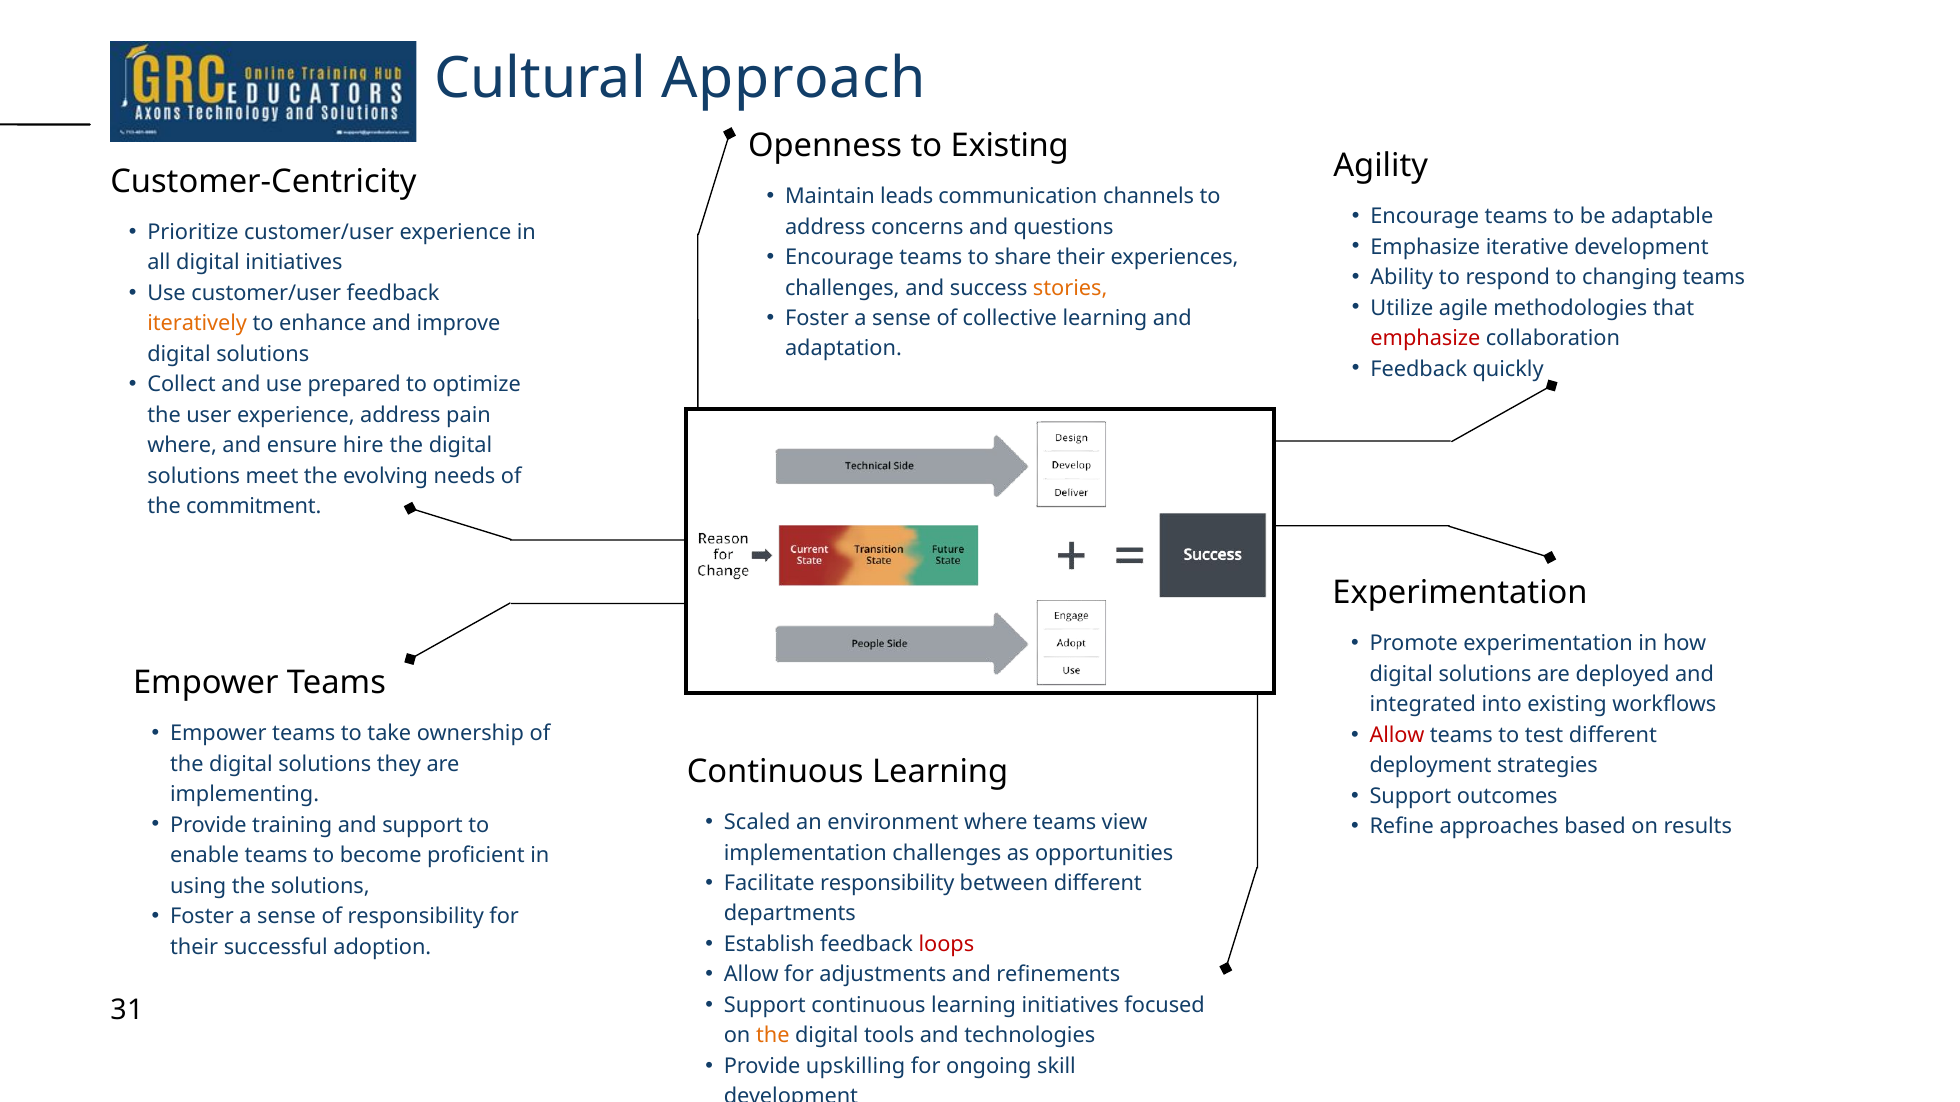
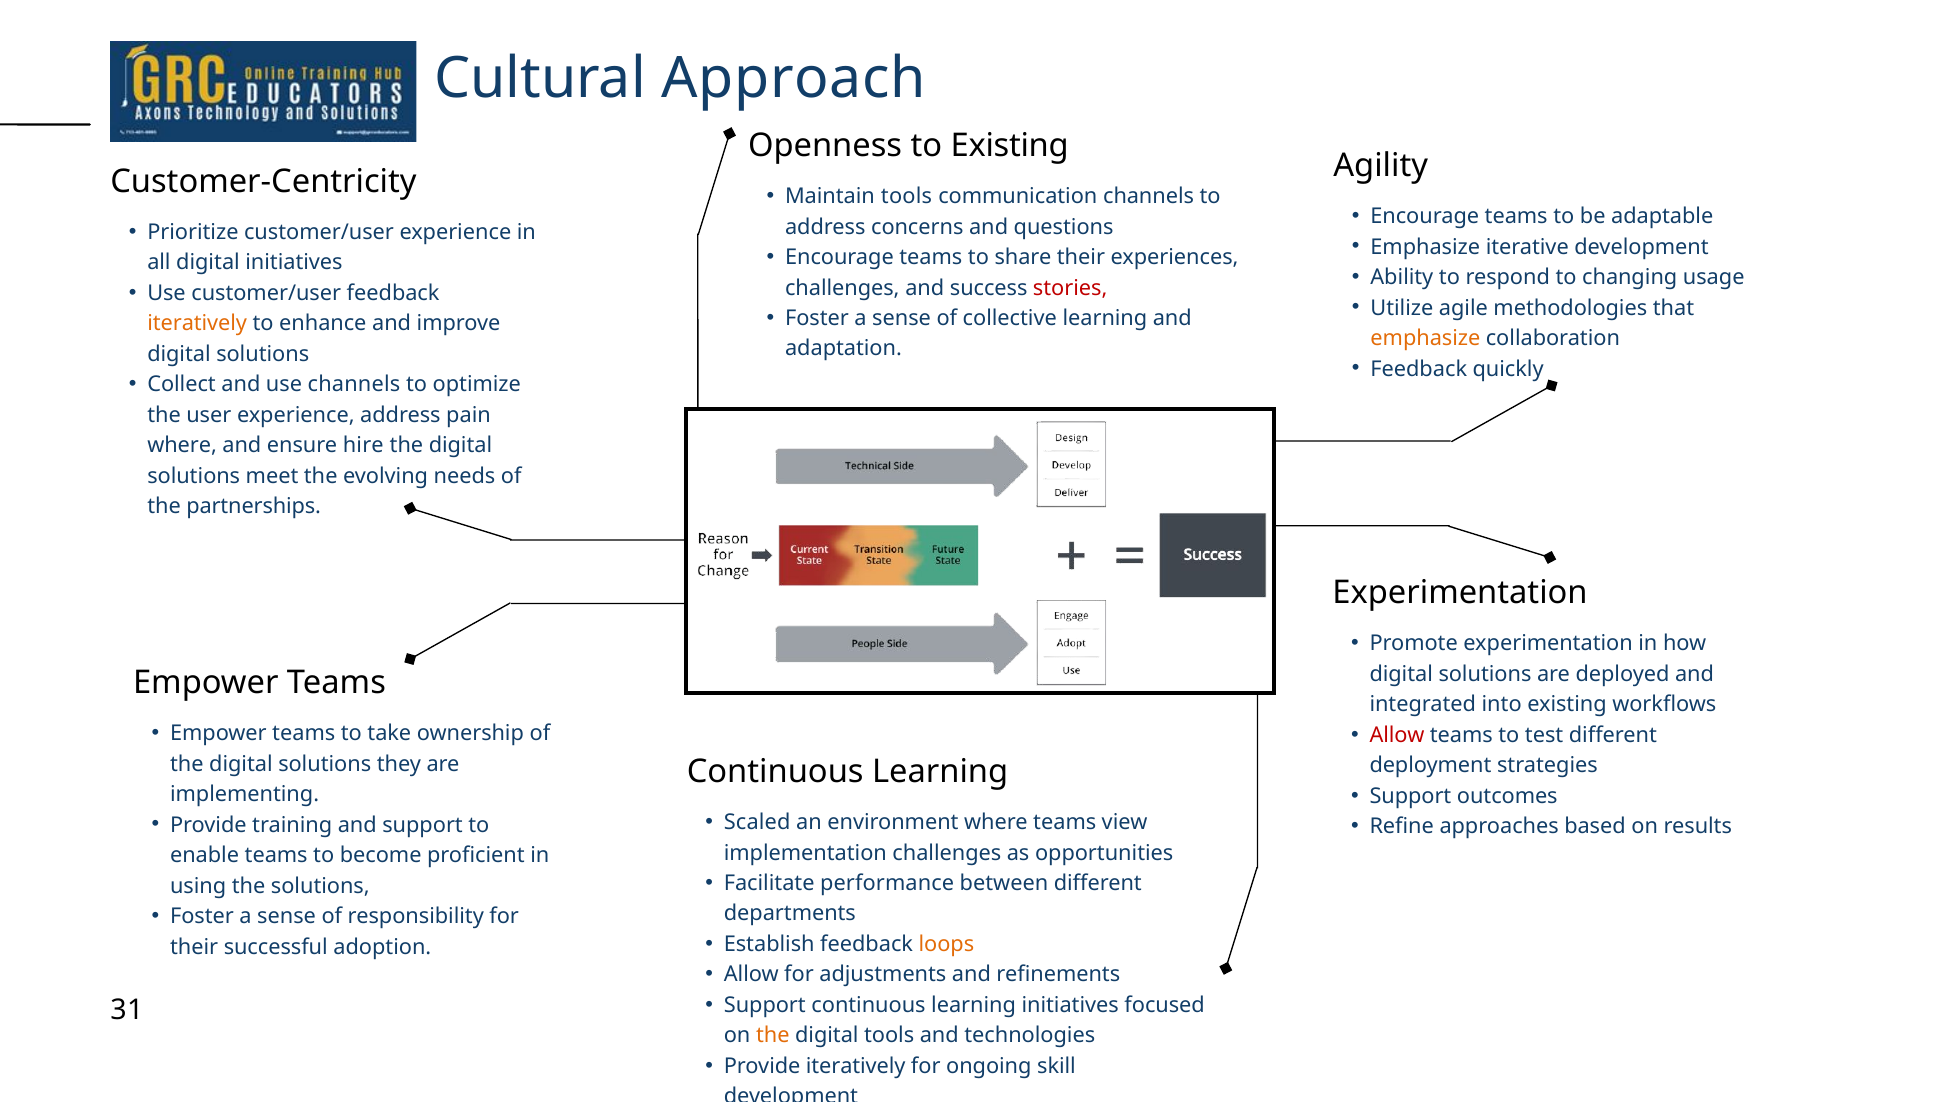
Maintain leads: leads -> tools (907, 197)
changing teams: teams -> usage (1714, 278)
stories colour: orange -> red (1070, 288)
emphasize colour: red -> orange (1425, 339)
use prepared: prepared -> channels (354, 385)
commitment: commitment -> partnerships (254, 507)
Facilitate responsibility: responsibility -> performance (887, 884)
loops colour: red -> orange (946, 945)
Provide upskilling: upskilling -> iteratively (856, 1067)
